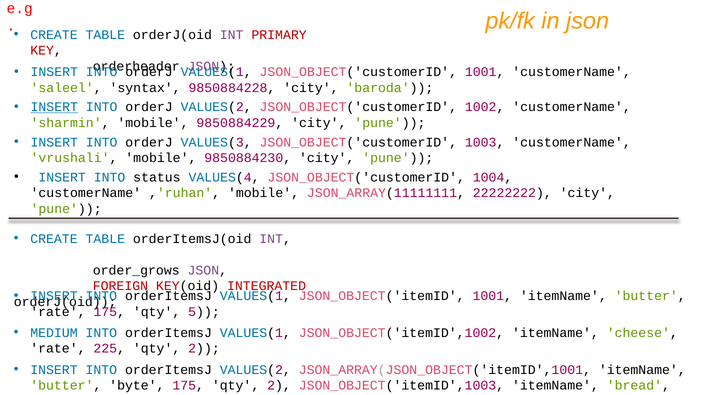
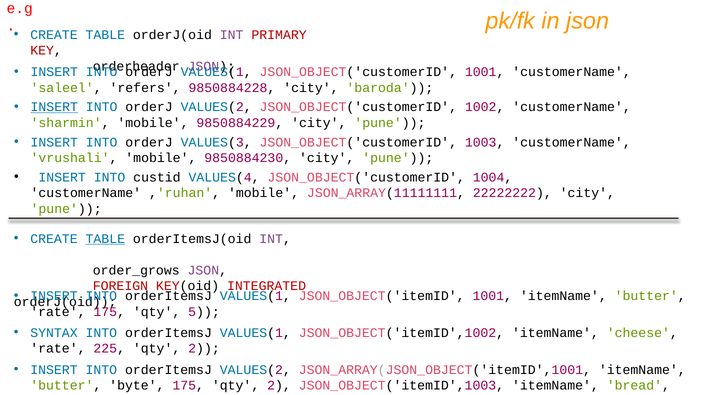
syntax: syntax -> refers (145, 88)
status: status -> custid (157, 177)
TABLE underline: none -> present (105, 239)
MEDIUM: MEDIUM -> SYNTAX (54, 333)
